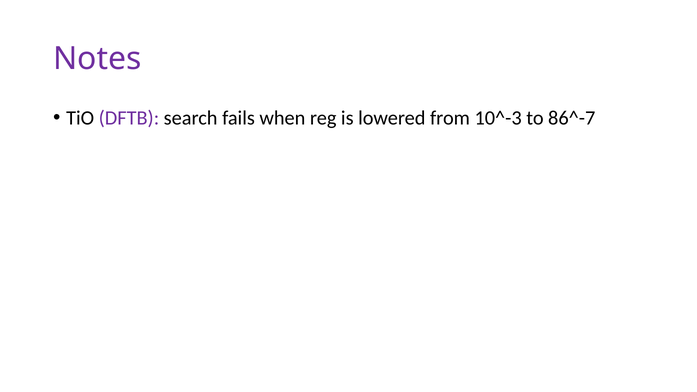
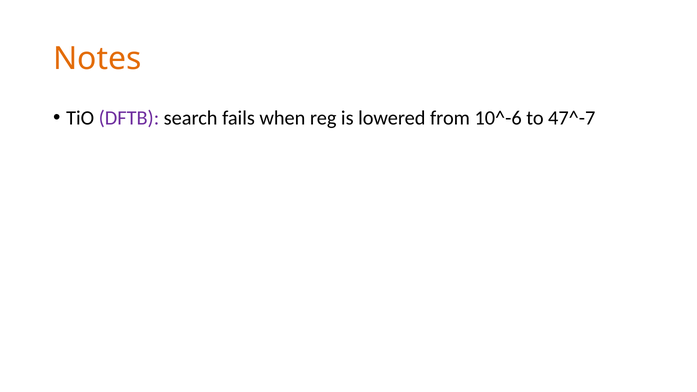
Notes colour: purple -> orange (97, 59)
10^-3: 10^-3 -> 10^-6 (498, 118)
86^-7: 86^-7 -> 47^-7 (572, 118)
